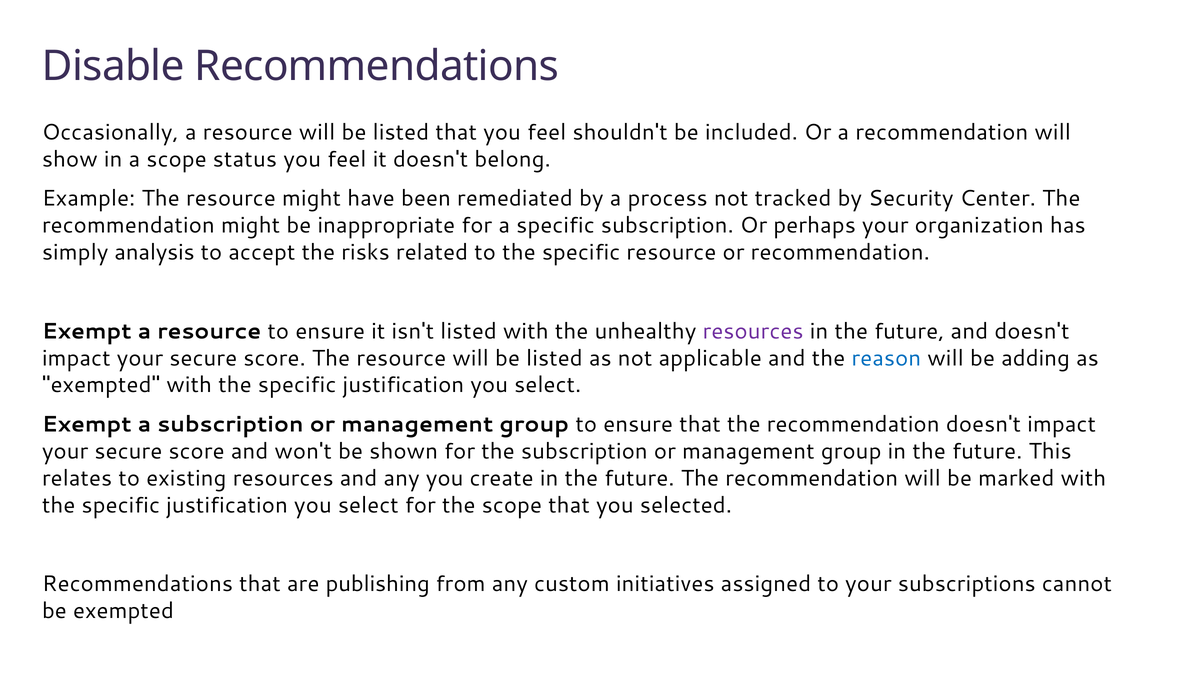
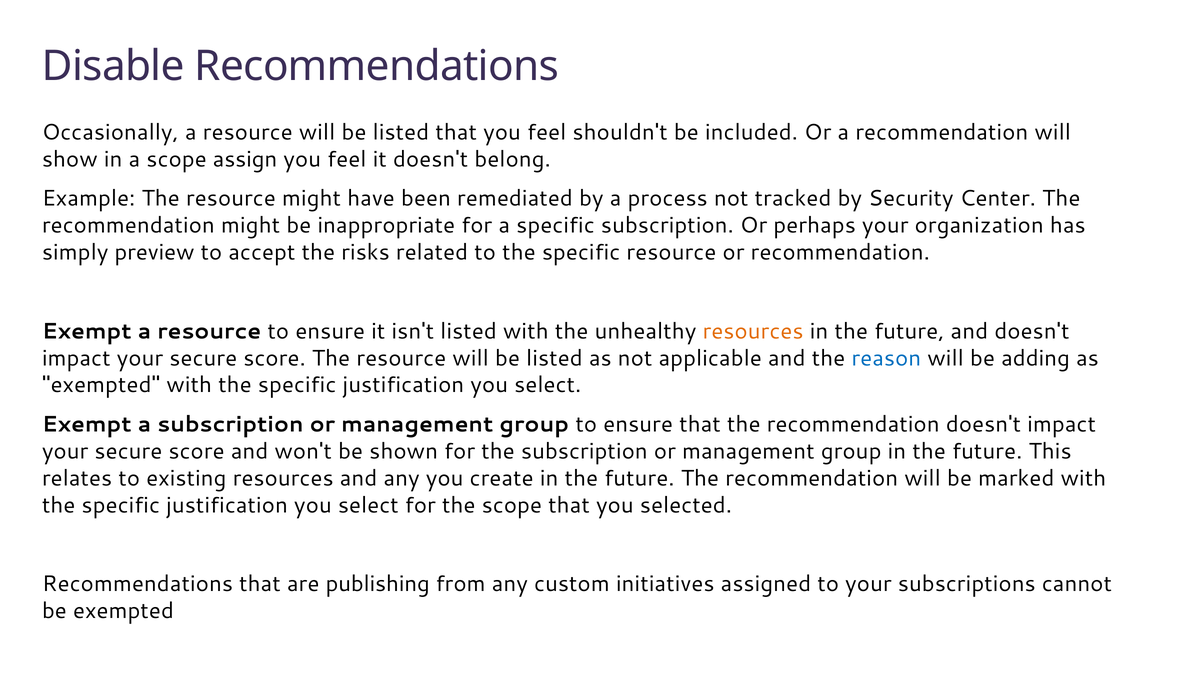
status: status -> assign (245, 159)
analysis: analysis -> preview (154, 253)
resources colour: purple -> orange (753, 331)
